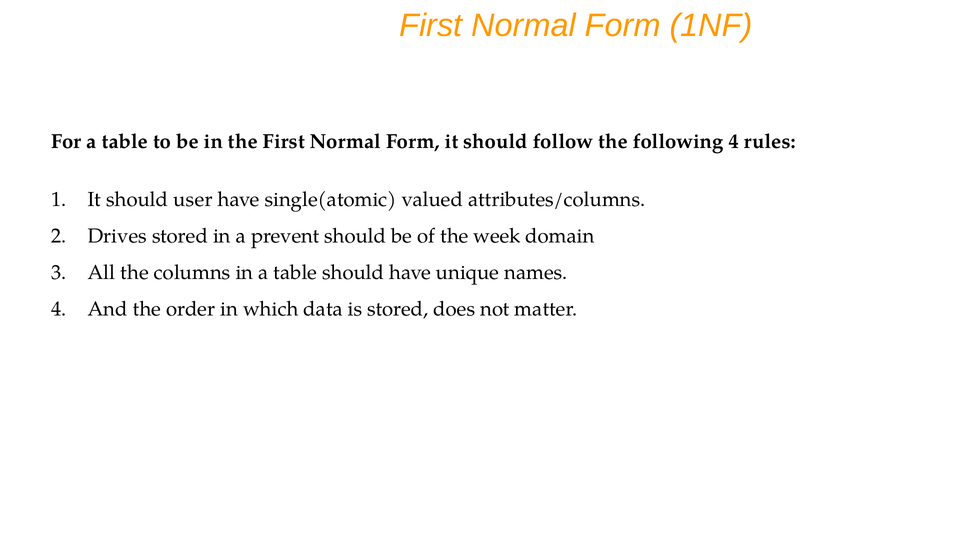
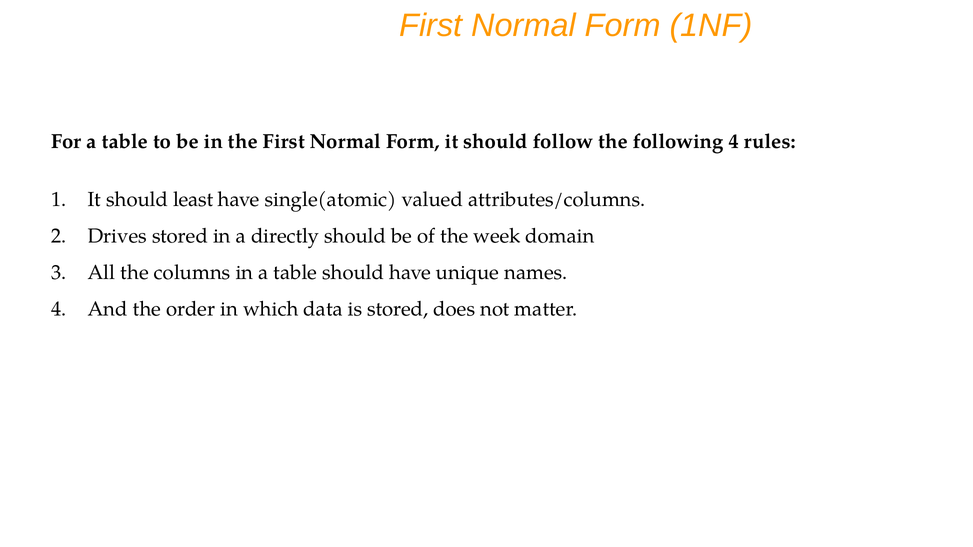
user: user -> least (193, 200)
prevent: prevent -> directly (285, 236)
